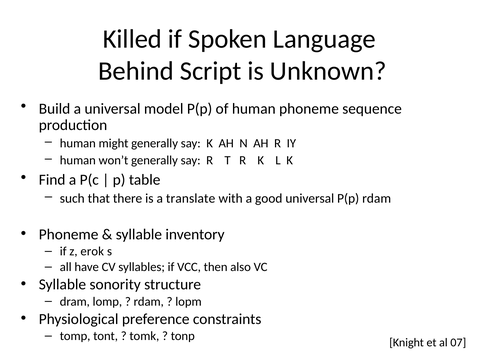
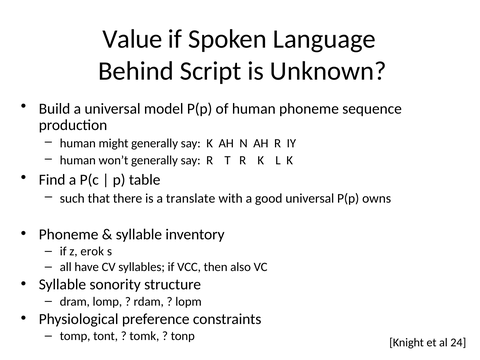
Killed: Killed -> Value (132, 39)
P(p rdam: rdam -> owns (377, 199)
07: 07 -> 24 (458, 342)
